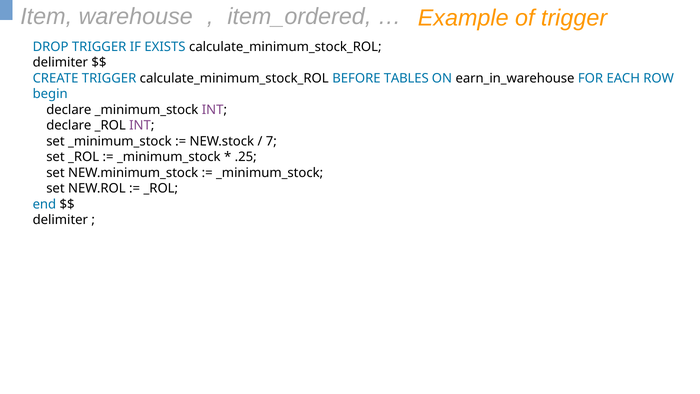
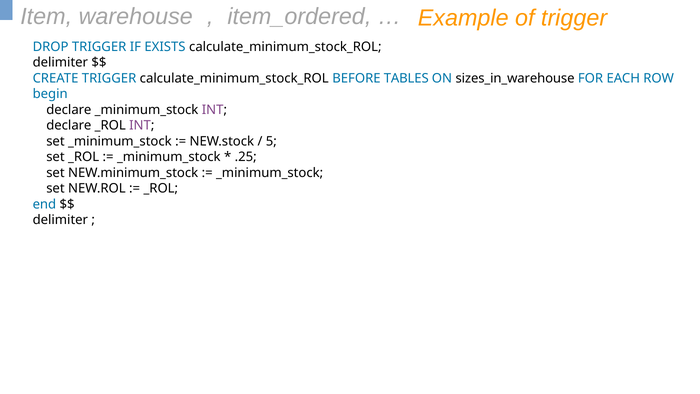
earn_in_warehouse: earn_in_warehouse -> sizes_in_warehouse (515, 78)
7: 7 -> 5 (271, 141)
